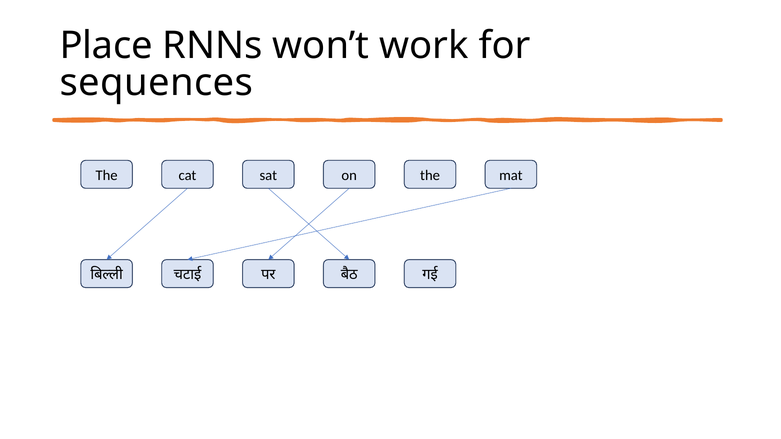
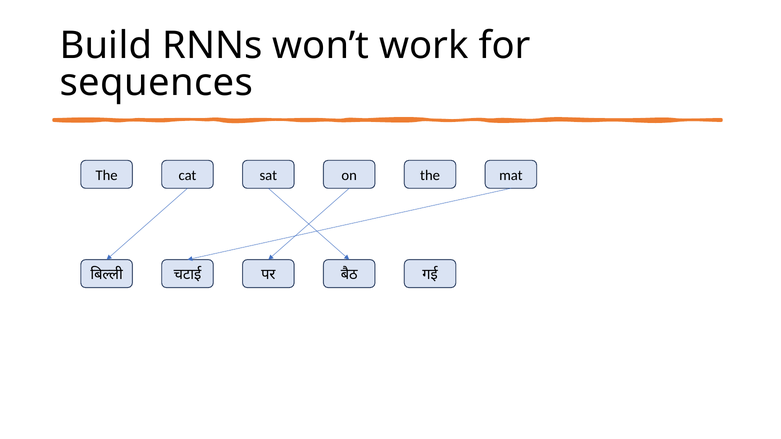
Place: Place -> Build (106, 46)
